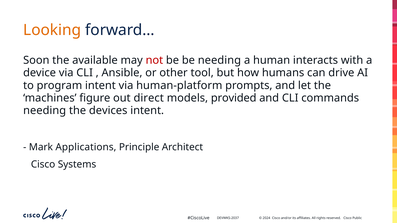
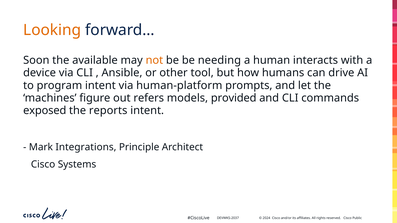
not colour: red -> orange (154, 60)
direct: direct -> refers (149, 98)
needing: needing -> exposed (45, 111)
devices: devices -> reports (108, 111)
Applications: Applications -> Integrations (86, 147)
